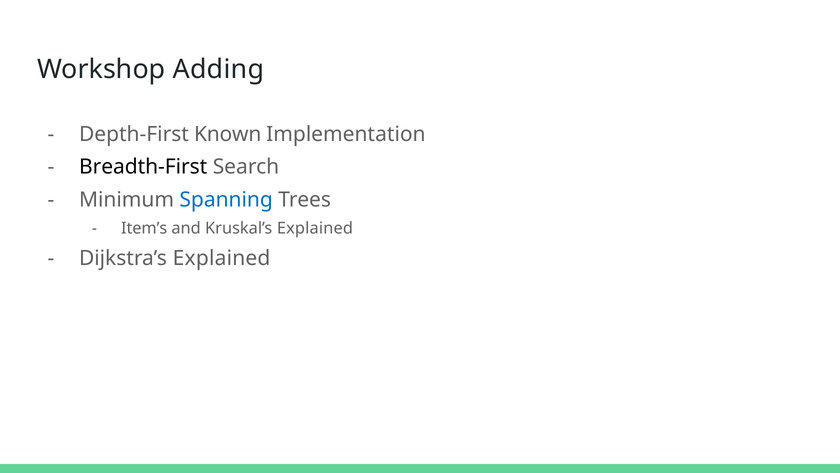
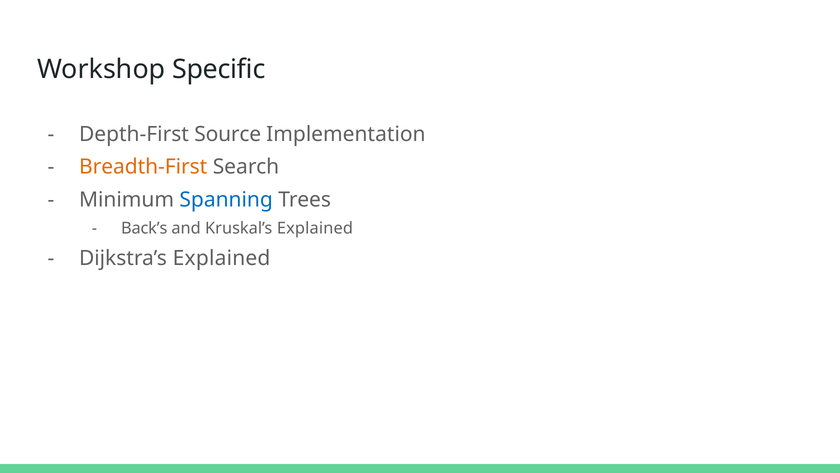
Adding: Adding -> Specific (219, 69)
Known: Known -> Source (228, 134)
Breadth-First colour: black -> orange (143, 167)
Item’s: Item’s -> Back’s (144, 228)
